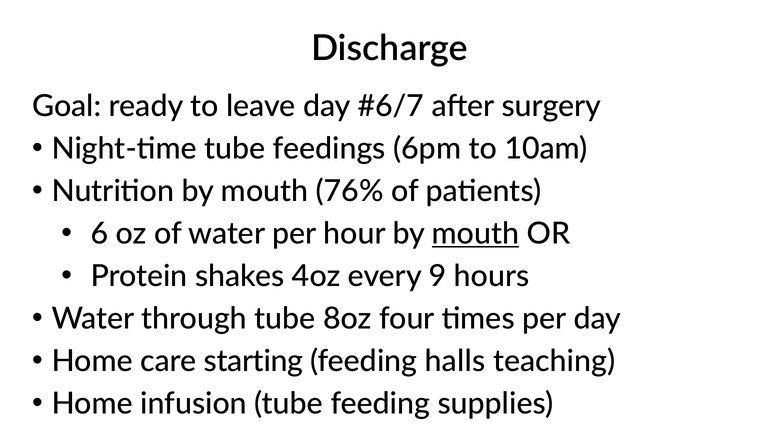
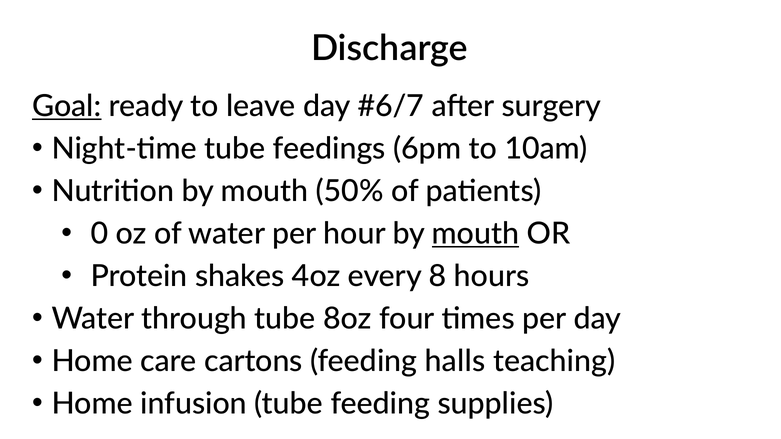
Goal underline: none -> present (67, 106)
76%: 76% -> 50% (350, 191)
6: 6 -> 0 (99, 234)
9: 9 -> 8 (437, 277)
starting: starting -> cartons (253, 362)
